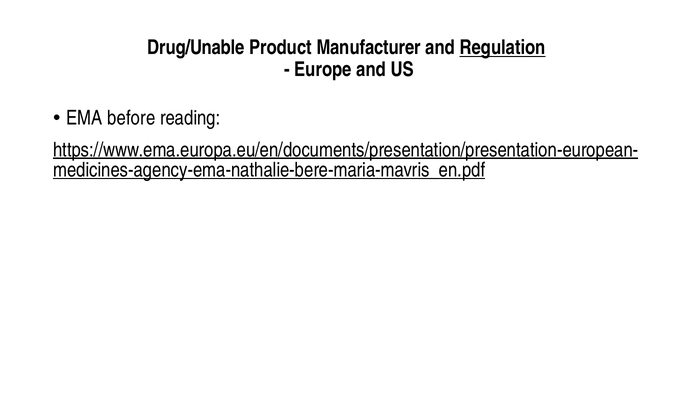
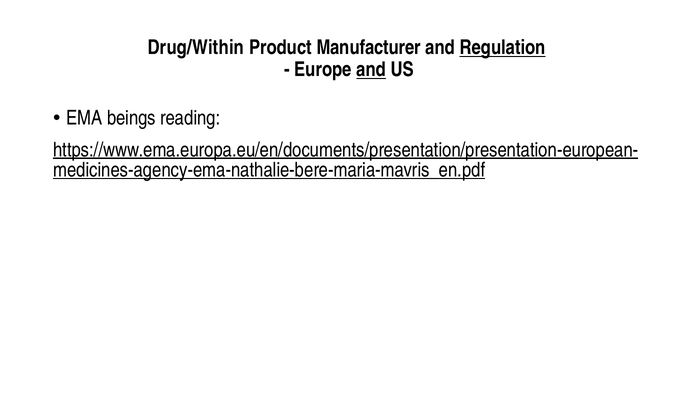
Drug/Unable: Drug/Unable -> Drug/Within (196, 48)
and underline: none -> present (371, 70)
before: before -> beings (131, 118)
